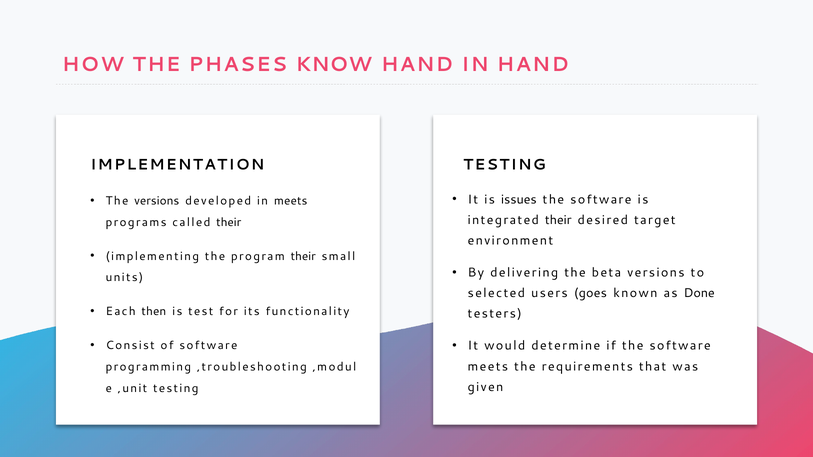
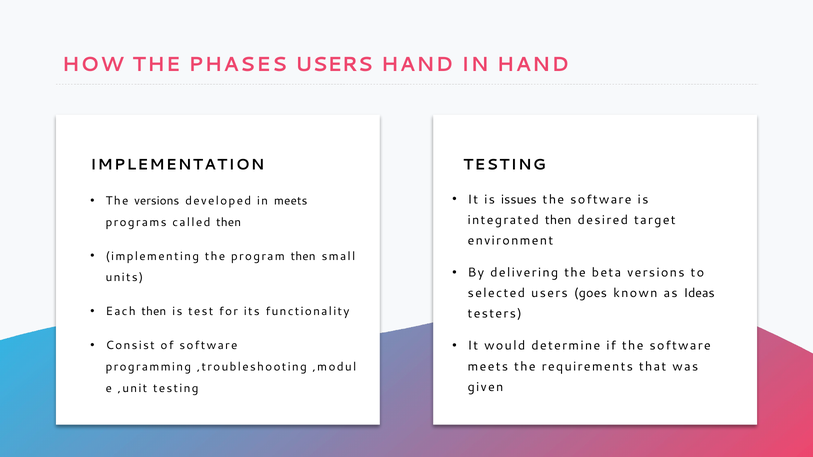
PHASES KNOW: KNOW -> USERS (334, 65)
integrated their: their -> then (558, 220)
called their: their -> then (229, 222)
program their: their -> then (303, 256)
Done: Done -> Ideas (699, 293)
